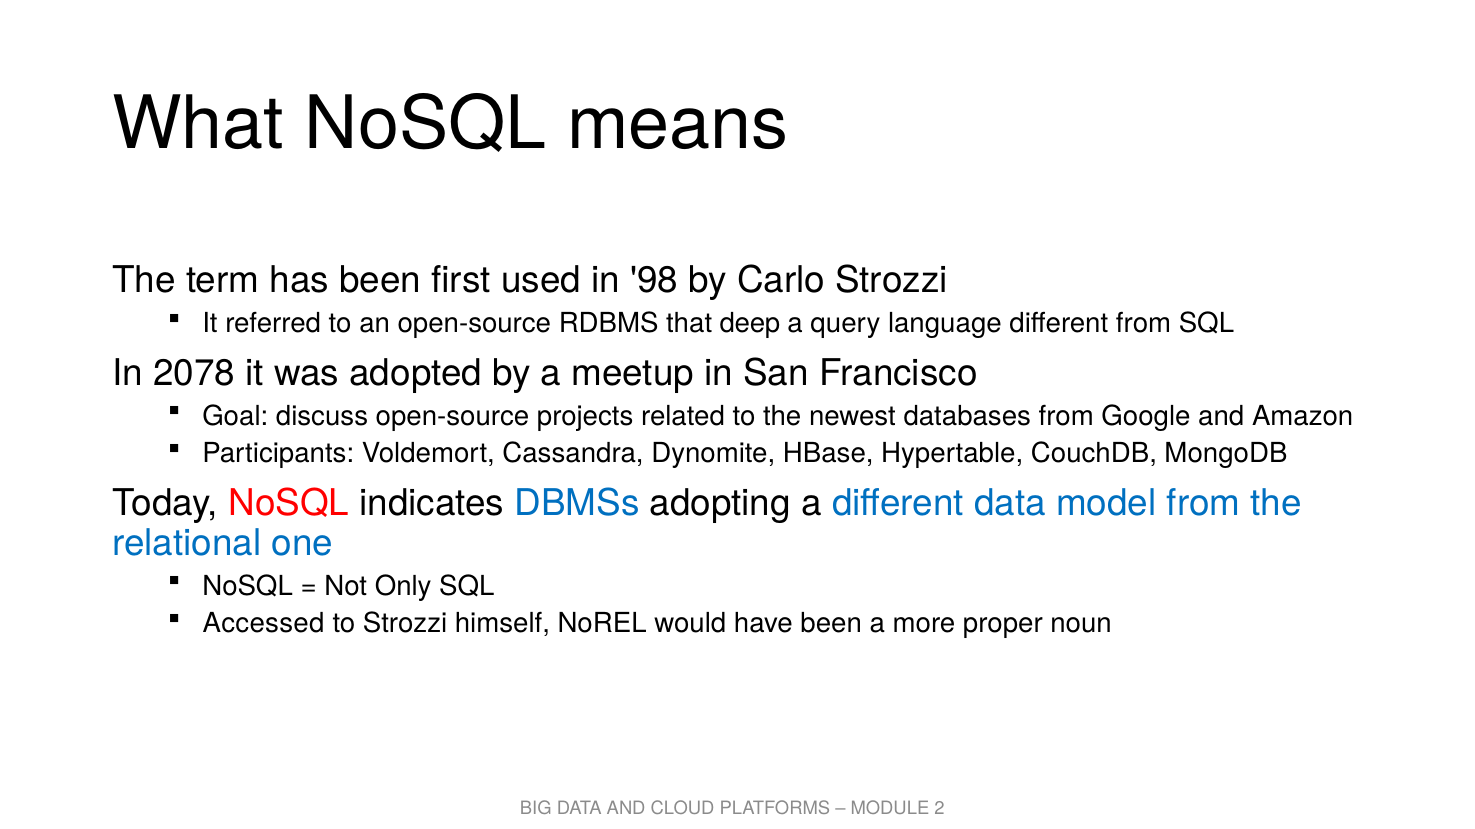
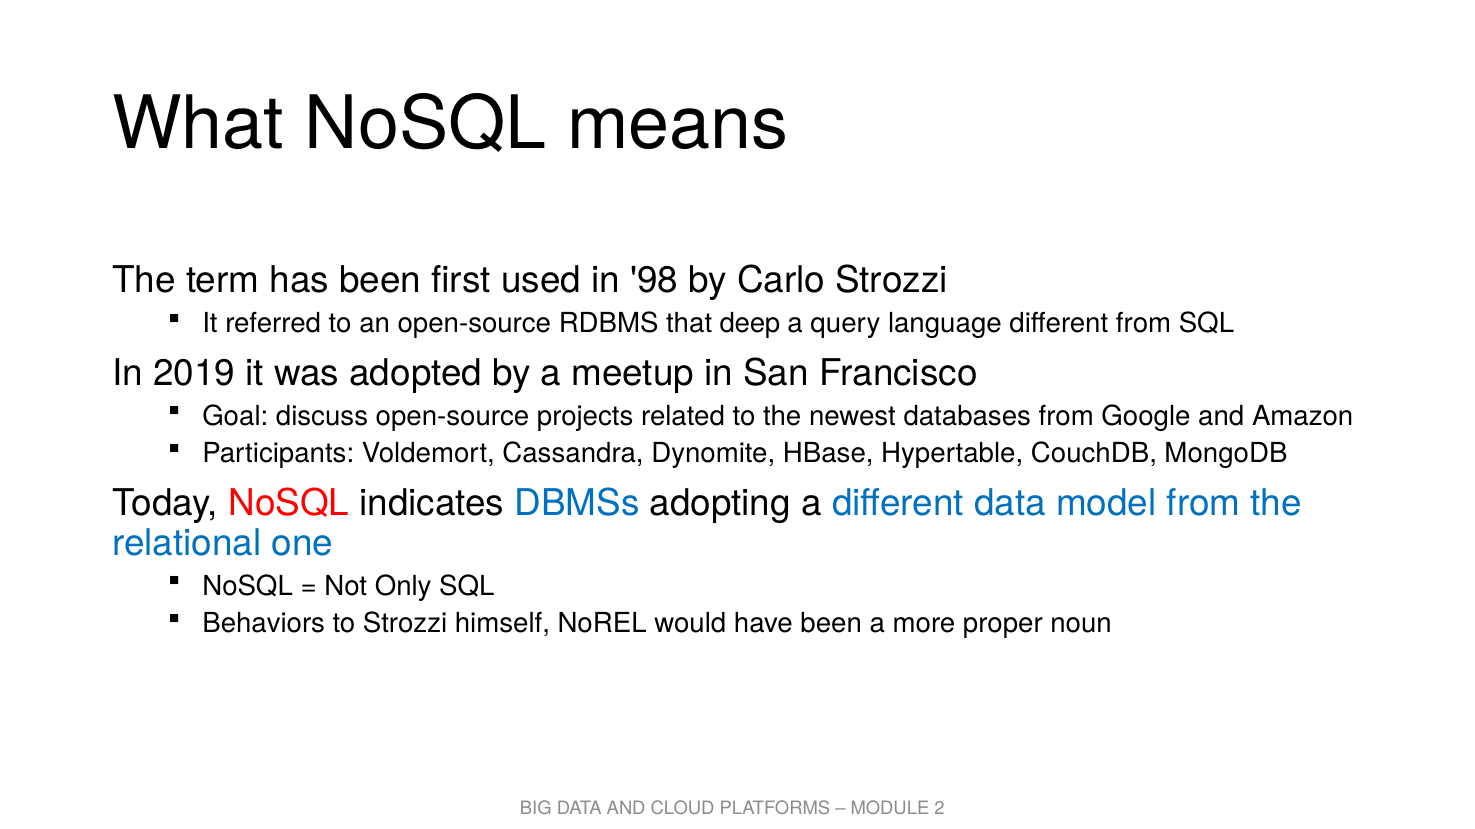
2078: 2078 -> 2019 (194, 374)
Accessed: Accessed -> Behaviors (264, 624)
